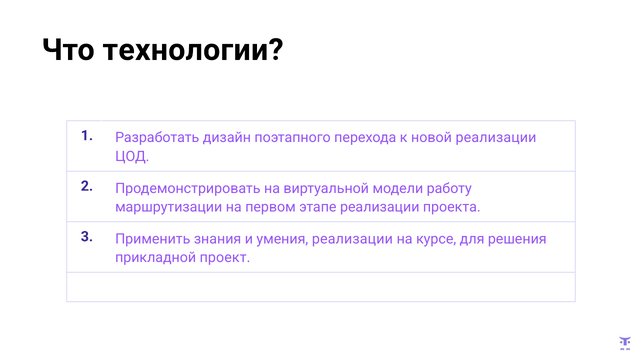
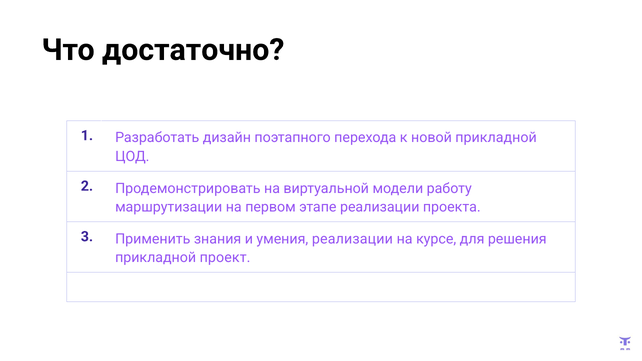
технологии: технологии -> достаточно (193, 50)
новой реализации: реализации -> прикладной (496, 138)
